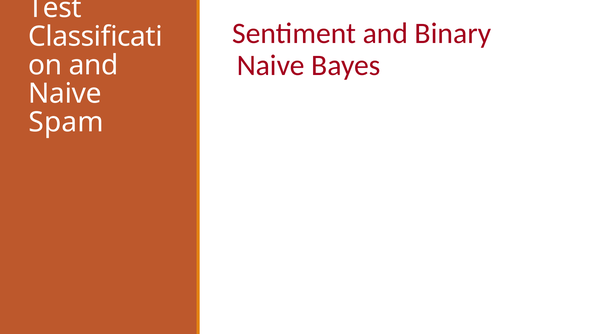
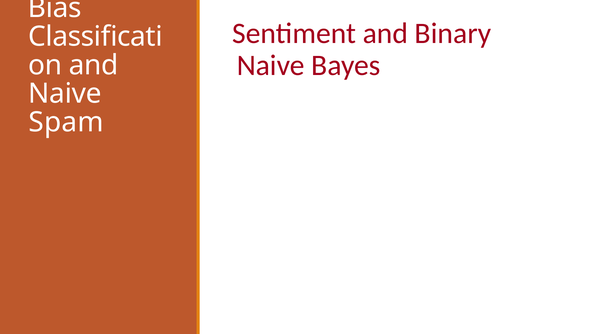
Test: Test -> Bias (55, 8)
